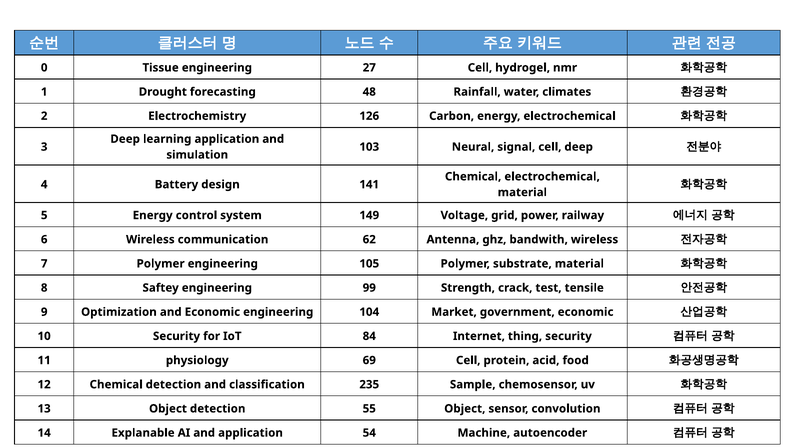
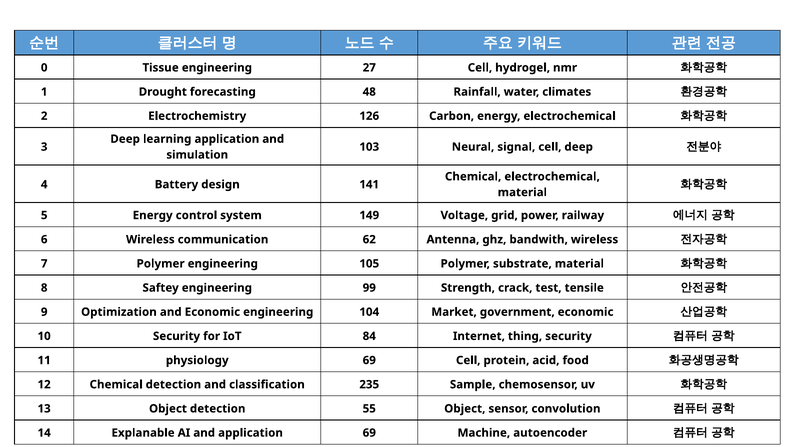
application 54: 54 -> 69 (369, 433)
